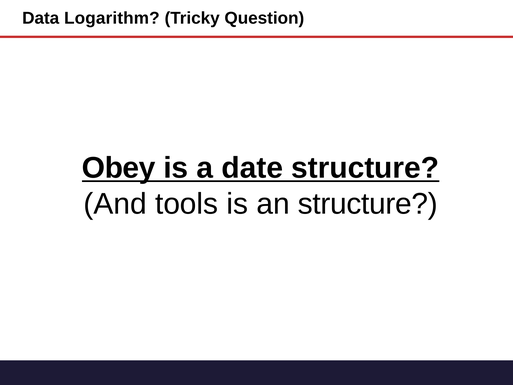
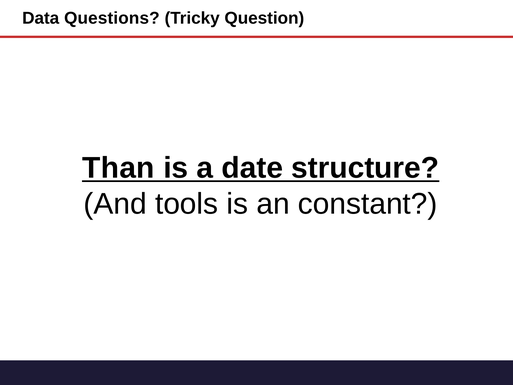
Logarithm: Logarithm -> Questions (112, 18)
Obey: Obey -> Than (118, 168)
an structure: structure -> constant (368, 204)
